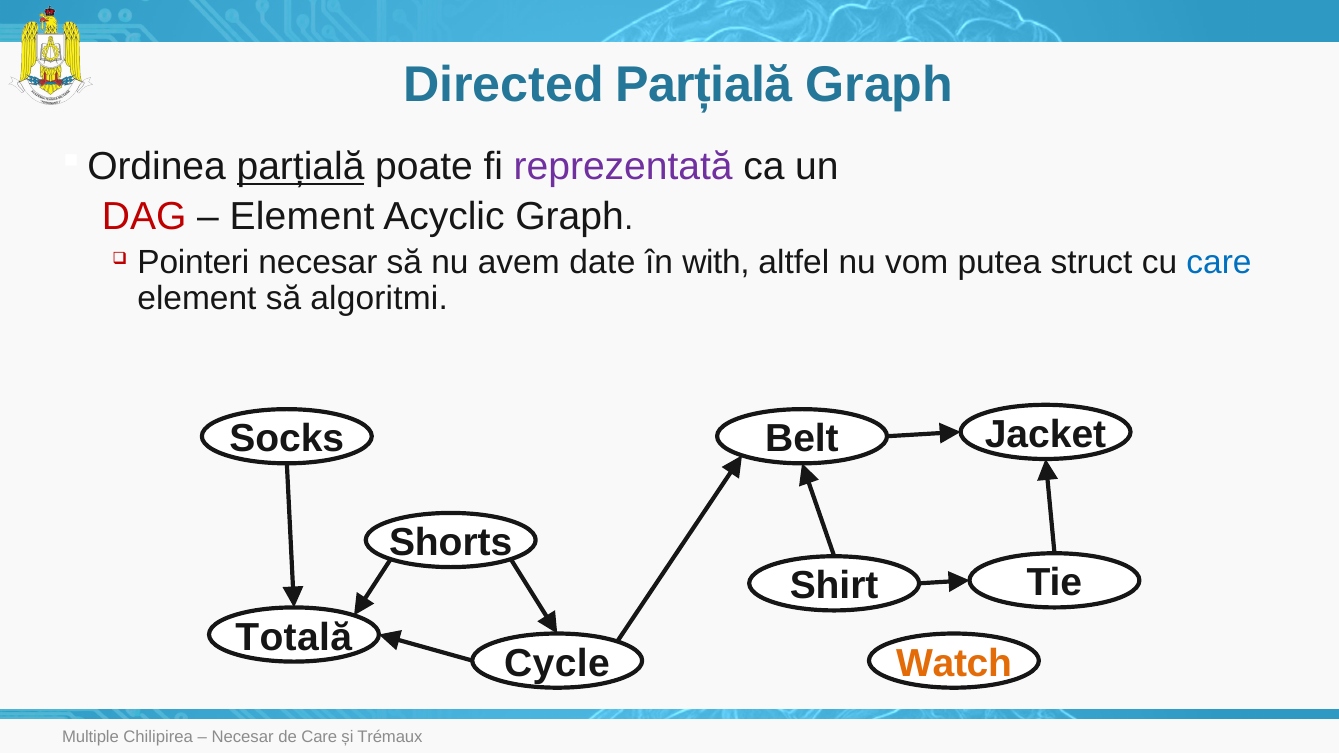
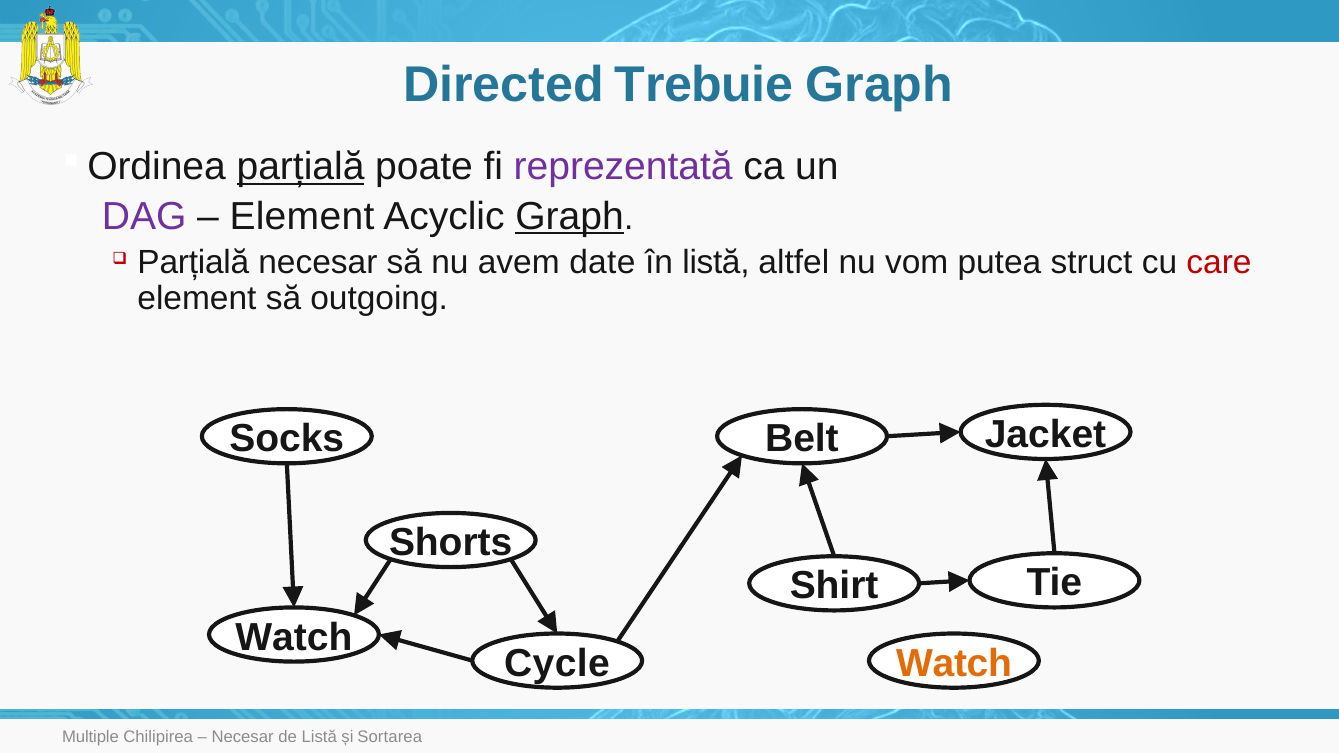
Directed Parțială: Parțială -> Trebuie (704, 85)
DAG colour: red -> purple (144, 216)
Graph underline: none -> present (570, 216)
Pointeri: Pointeri -> Parțială (193, 262)
în with: with -> listă (716, 262)
care colour: blue -> red (1219, 262)
algoritmi: algoritmi -> outgoing (379, 299)
Totală: Totală -> Watch (294, 637)
de Care: Care -> Listă (319, 737)
Trémaux: Trémaux -> Sortarea (390, 737)
